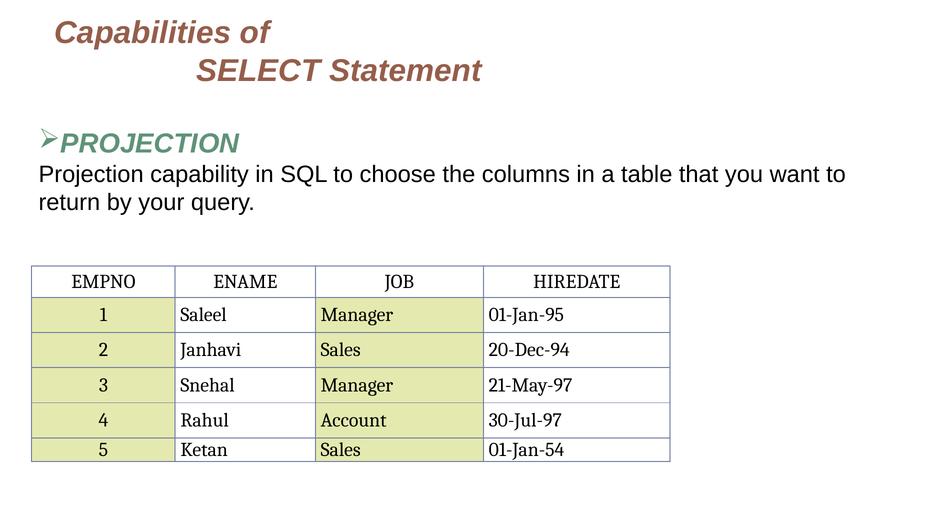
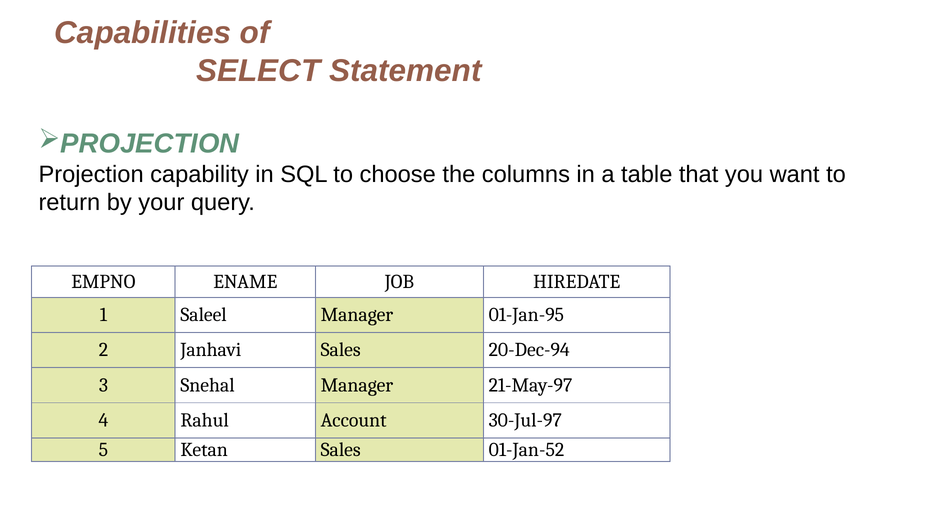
01-Jan-54: 01-Jan-54 -> 01-Jan-52 (526, 450)
